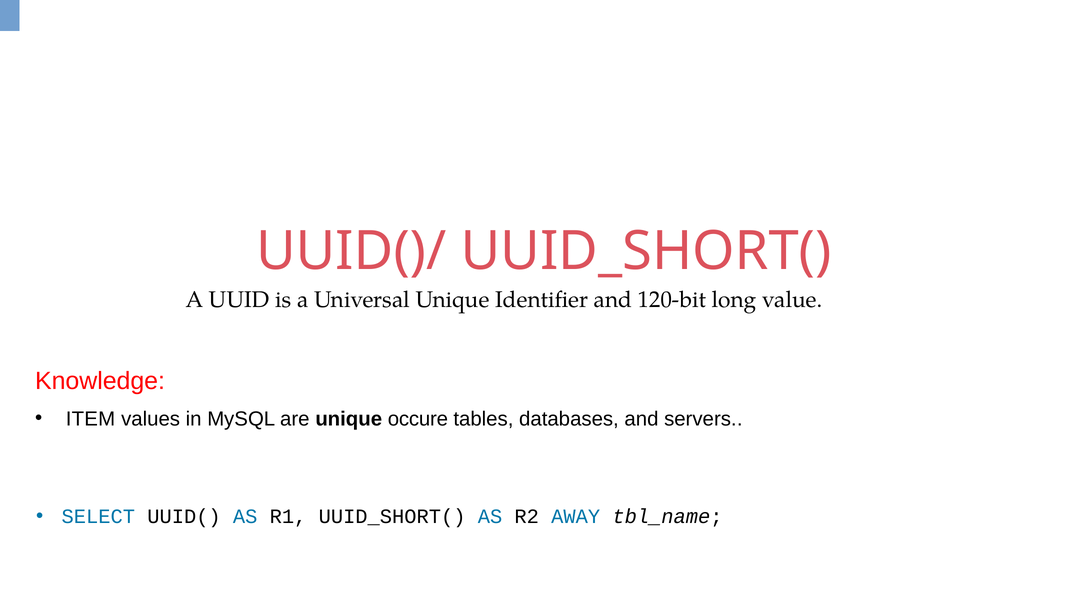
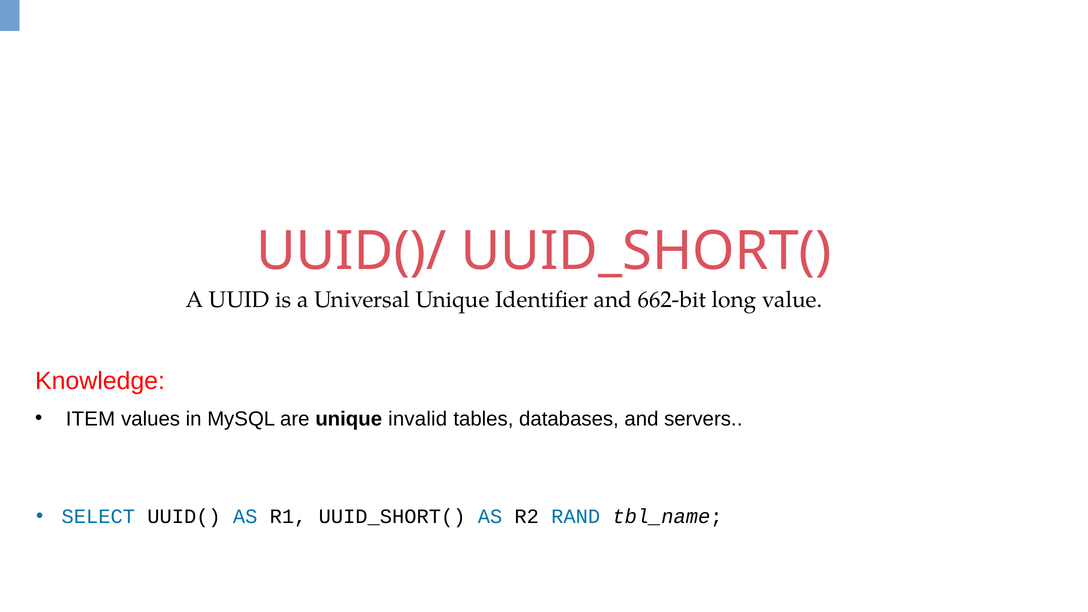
120-bit: 120-bit -> 662-bit (672, 300)
occure: occure -> invalid (418, 419)
AWAY: AWAY -> RAND (576, 516)
